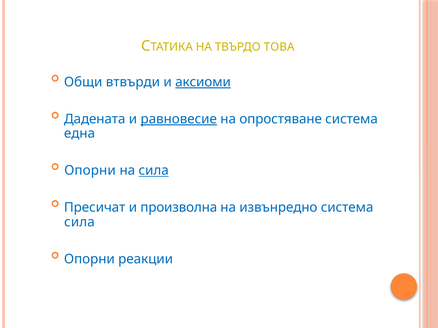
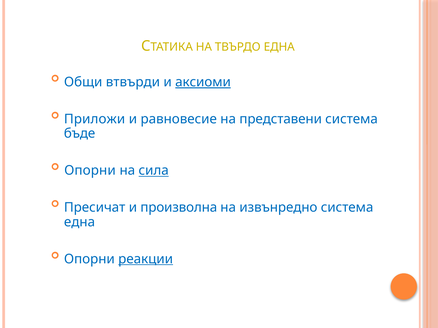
ТВЪРДО ТОВА: ТОВА -> ЕДНА (279, 47)
Дадената: Дадената -> Приложи (95, 119)
равновесие underline: present -> none (179, 119)
опростяване: опростяване -> представени (281, 119)
една: една -> бъде (80, 134)
сила: сила -> една (80, 222)
реакции underline: none -> present (146, 259)
